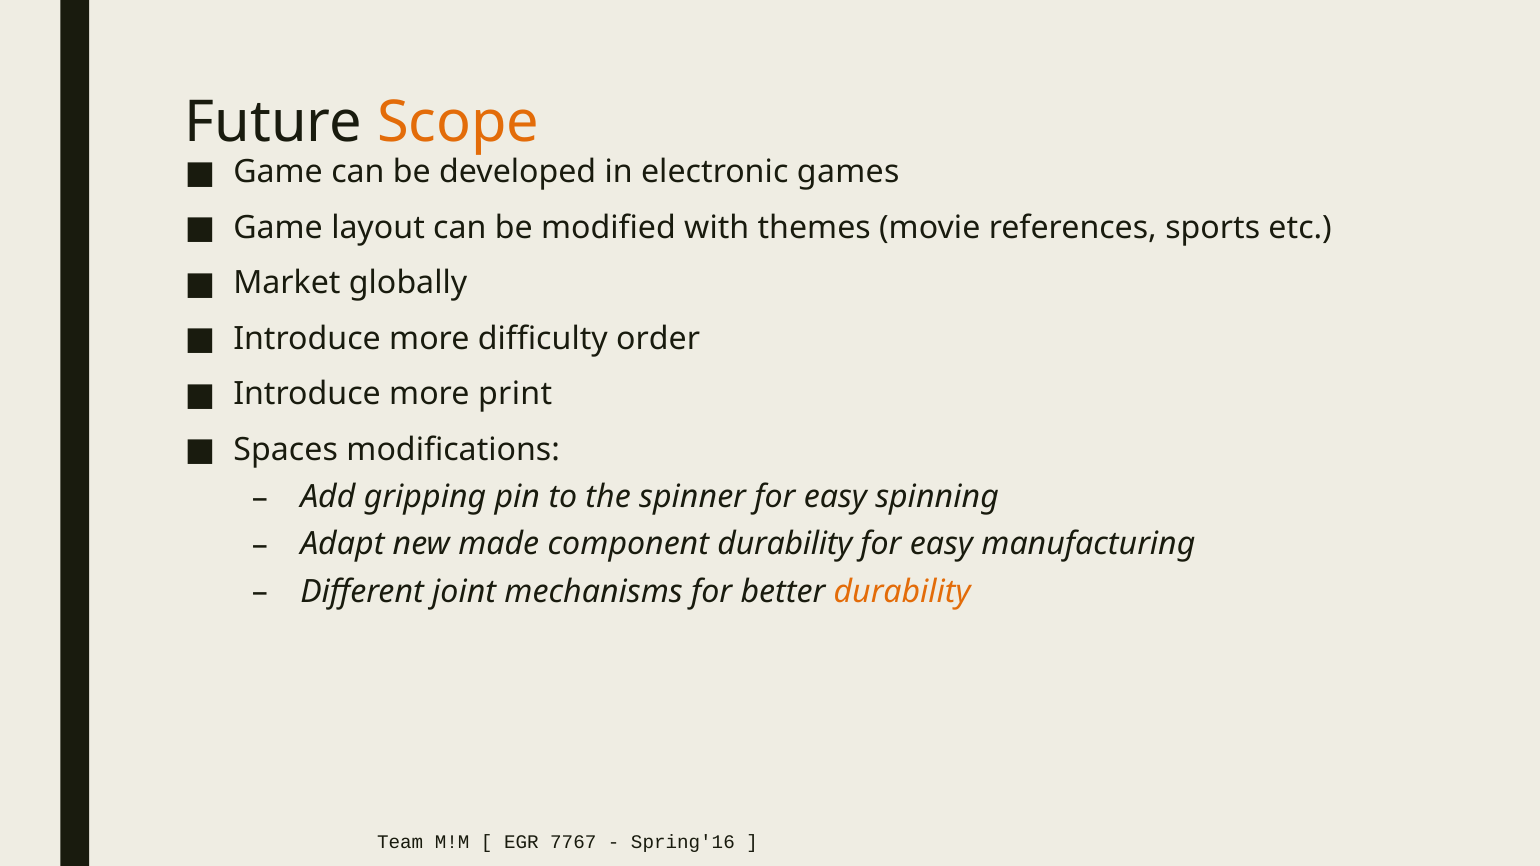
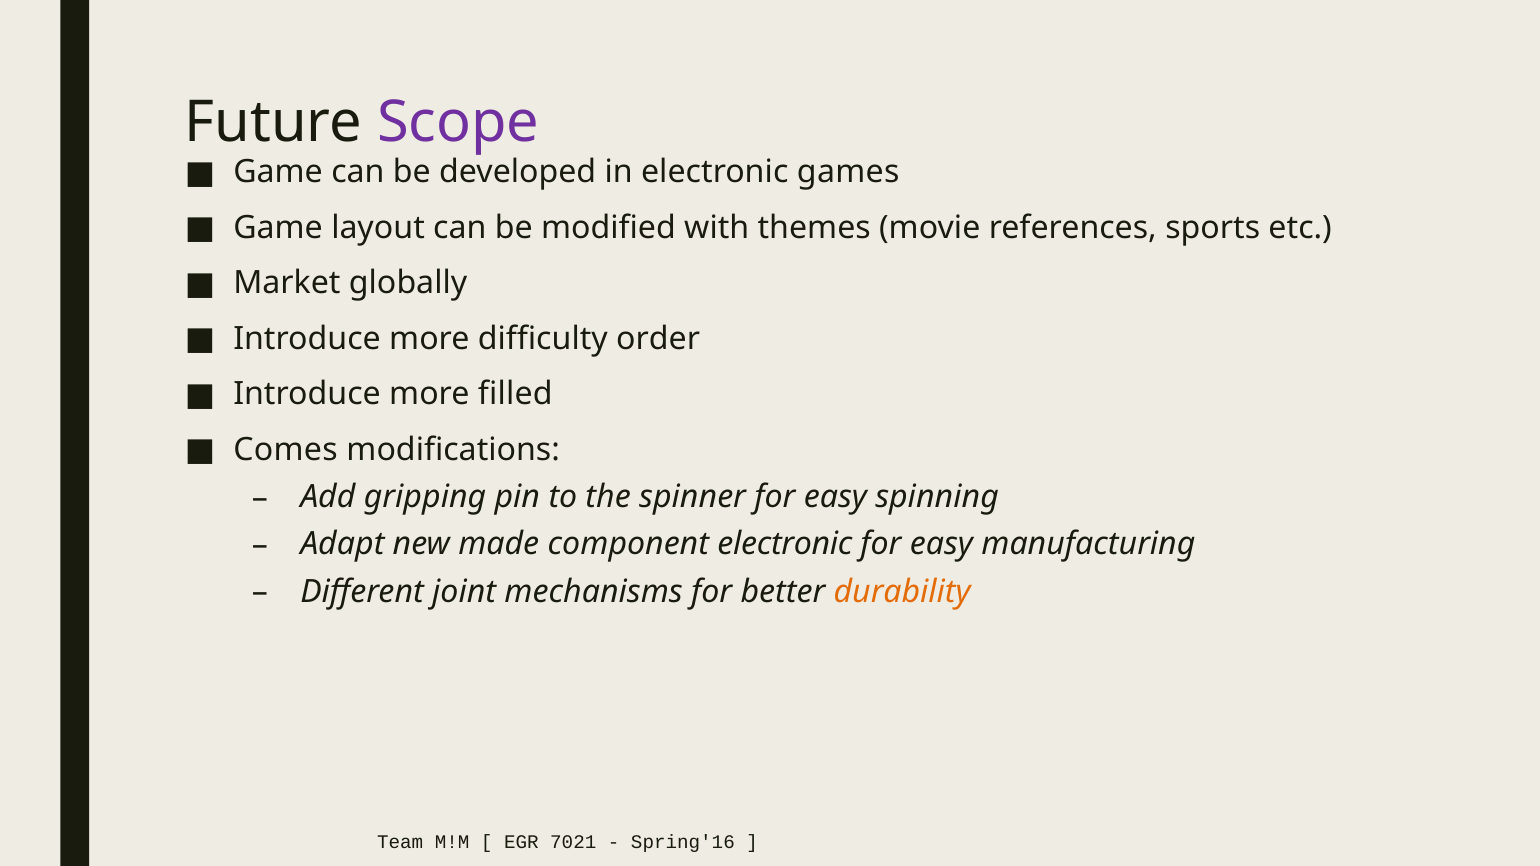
Scope colour: orange -> purple (458, 123)
print: print -> filled (515, 394)
Spaces: Spaces -> Comes (286, 450)
component durability: durability -> electronic (785, 545)
7767: 7767 -> 7021 (573, 842)
